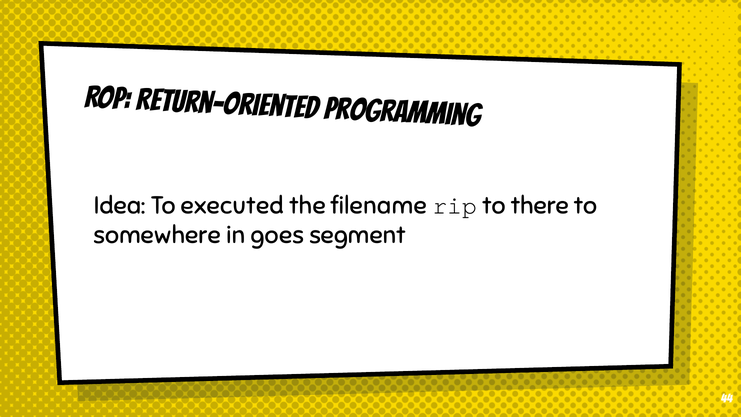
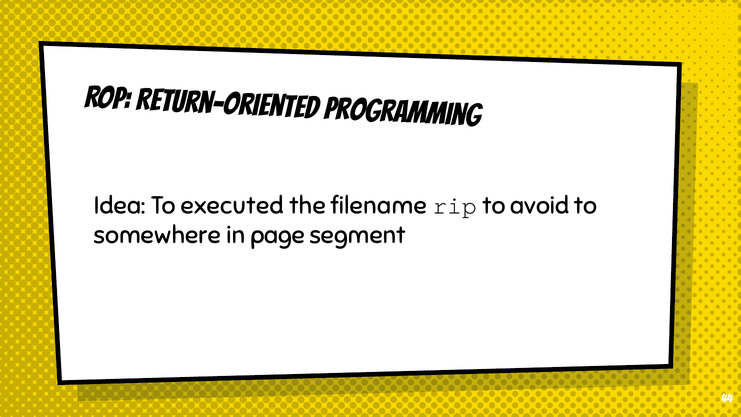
there: there -> avoid (540, 205)
goes: goes -> page (278, 235)
